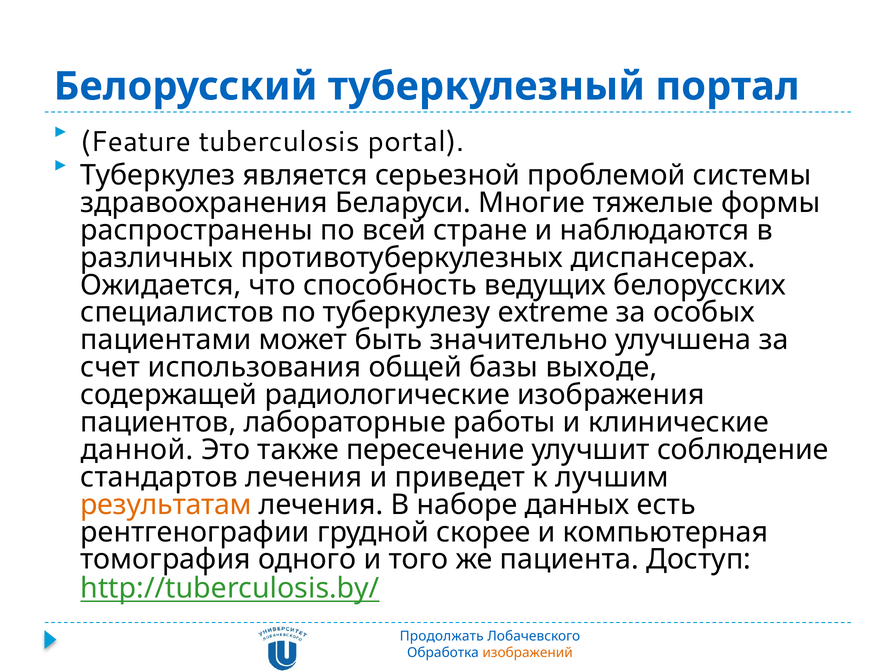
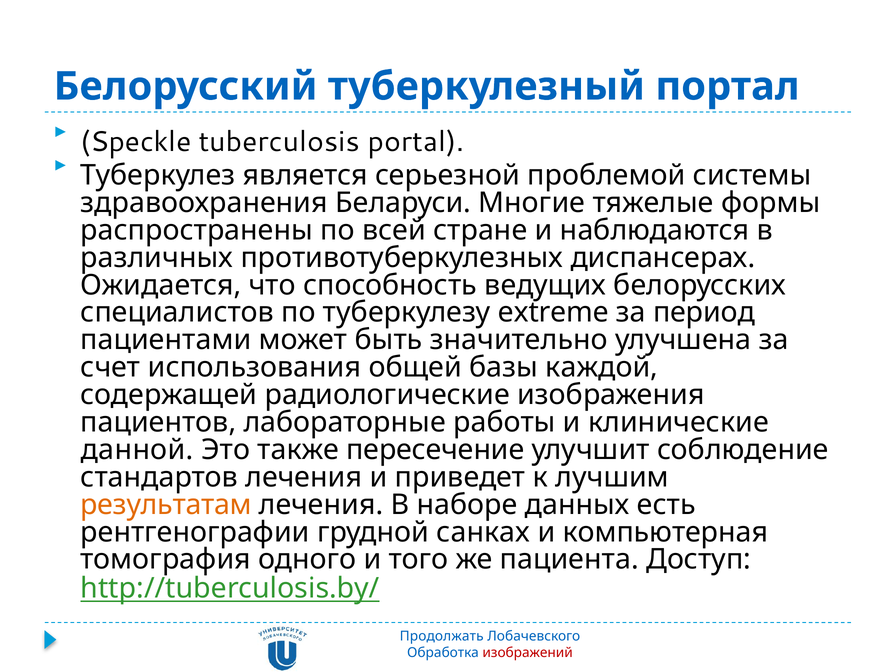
Feature: Feature -> Speckle (136, 142)
особых: особых -> период (704, 313)
выходе: выходе -> каждой (602, 367)
скорее: скорее -> санках (483, 532)
изображений colour: orange -> red (528, 653)
